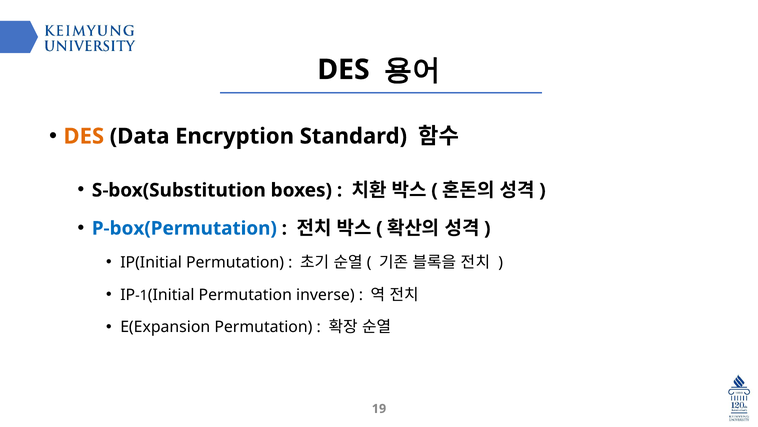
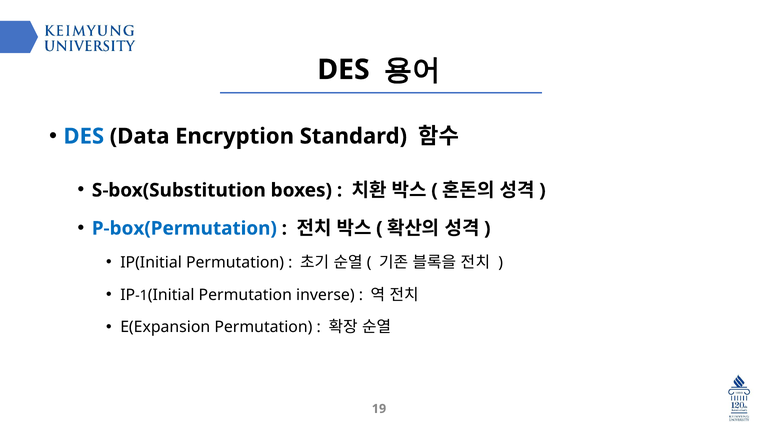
DES colour: orange -> blue (84, 136)
